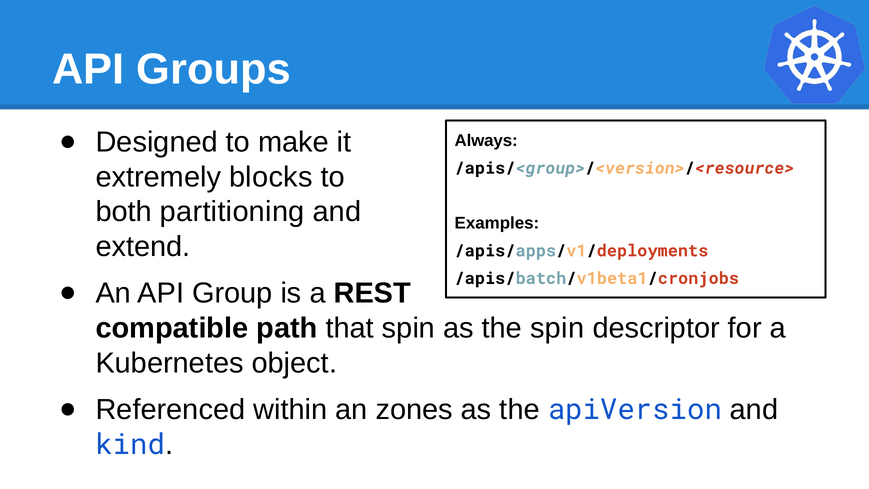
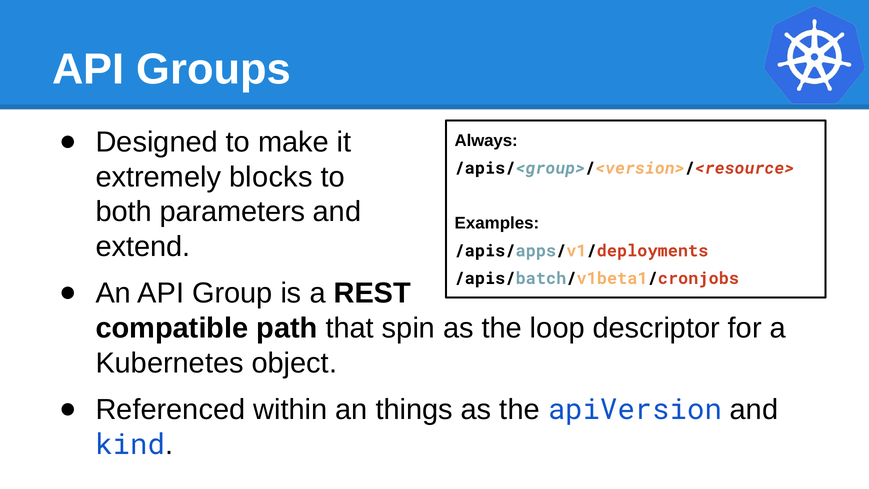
partitioning: partitioning -> parameters (232, 212)
the spin: spin -> loop (557, 328)
zones: zones -> things (414, 410)
